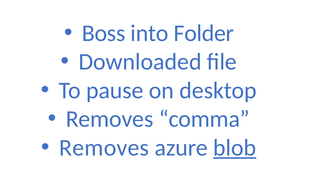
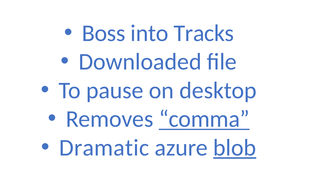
Folder: Folder -> Tracks (204, 33)
comma underline: none -> present (204, 119)
Removes: Removes -> Dramatic (104, 148)
